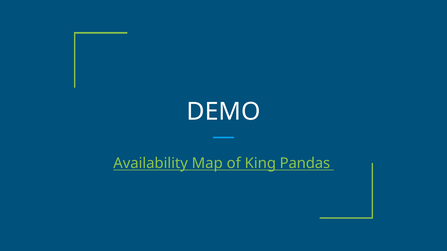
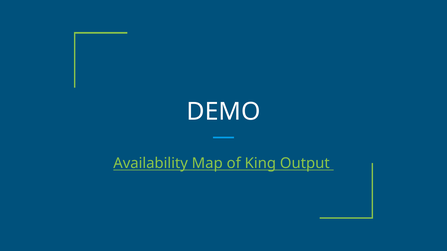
Pandas: Pandas -> Output (305, 164)
